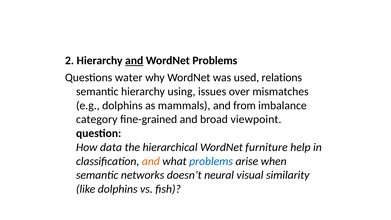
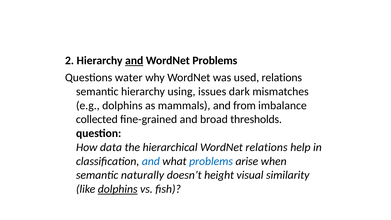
over: over -> dark (239, 91)
category: category -> collected (97, 119)
viewpoint: viewpoint -> thresholds (256, 119)
WordNet furniture: furniture -> relations (267, 147)
and colour: orange -> blue (151, 161)
networks: networks -> naturally (143, 175)
neural: neural -> height (219, 175)
dolphins underline: none -> present (118, 189)
